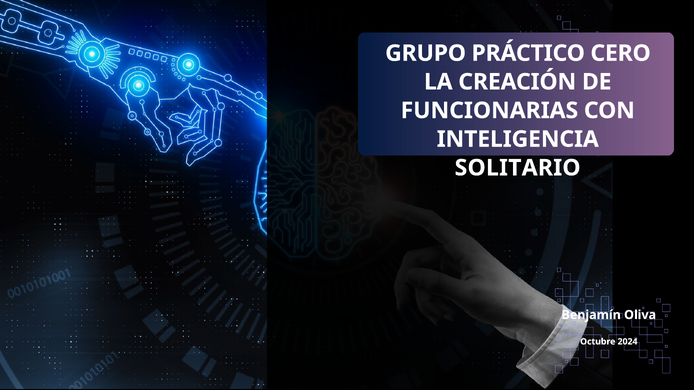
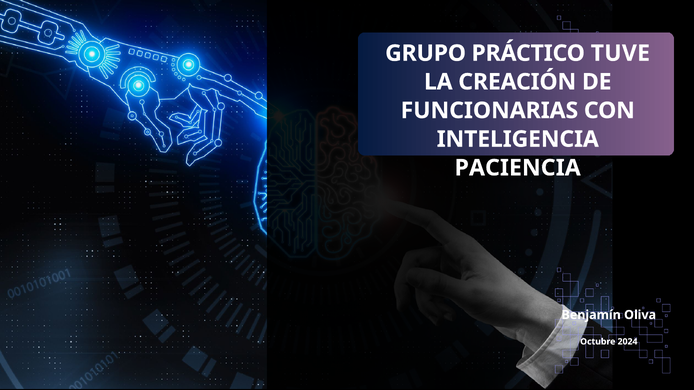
CERO: CERO -> TUVE (620, 53)
SOLITARIO: SOLITARIO -> PACIENCIA (518, 168)
